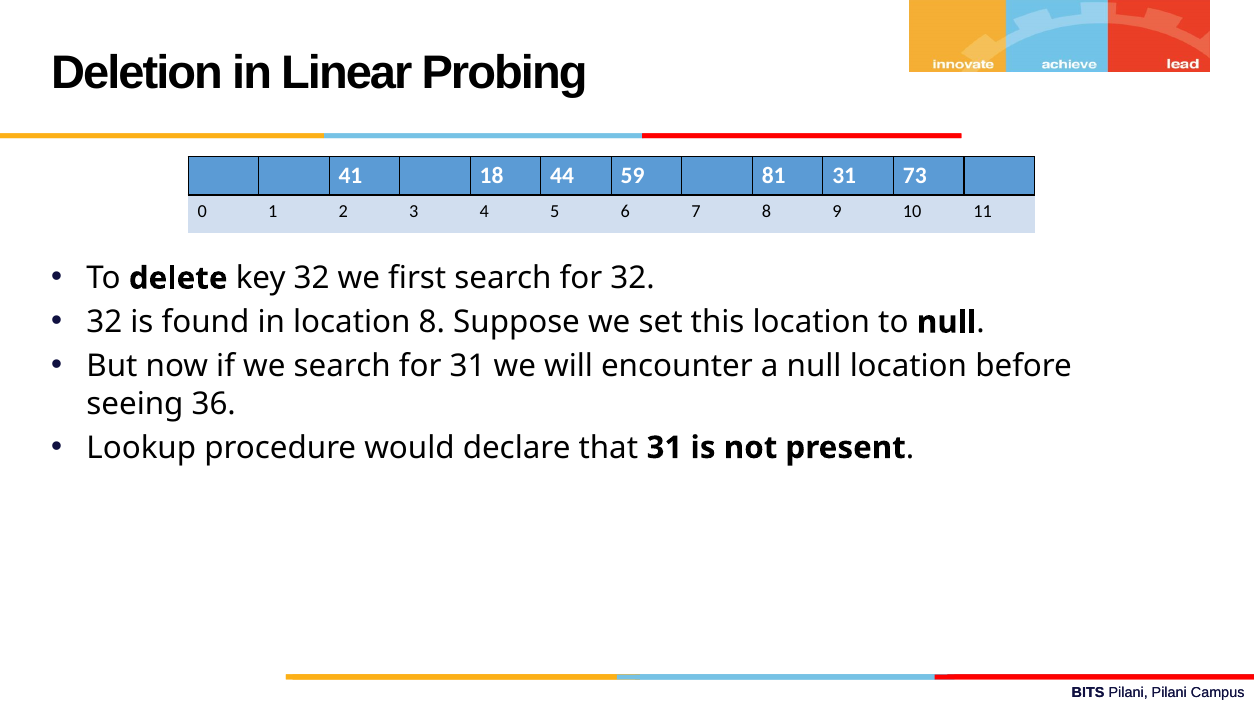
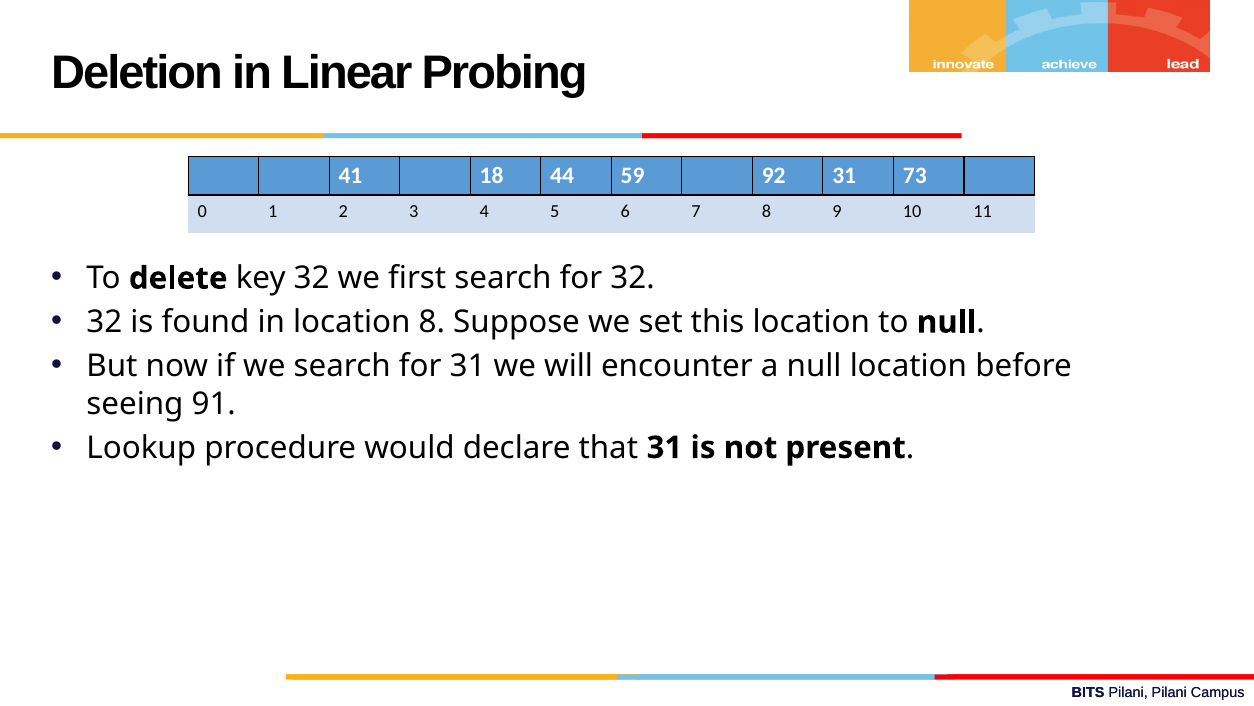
81: 81 -> 92 (774, 176)
36: 36 -> 91 (214, 403)
